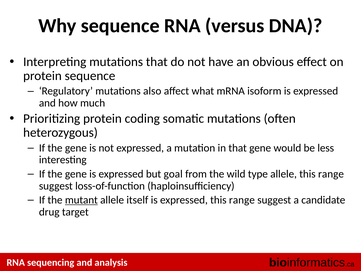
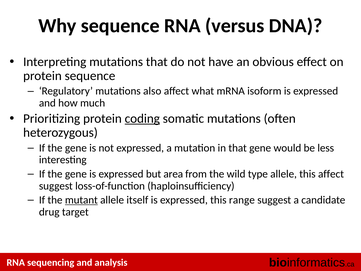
coding underline: none -> present (142, 118)
goal: goal -> area (173, 174)
allele this range: range -> affect (331, 174)
